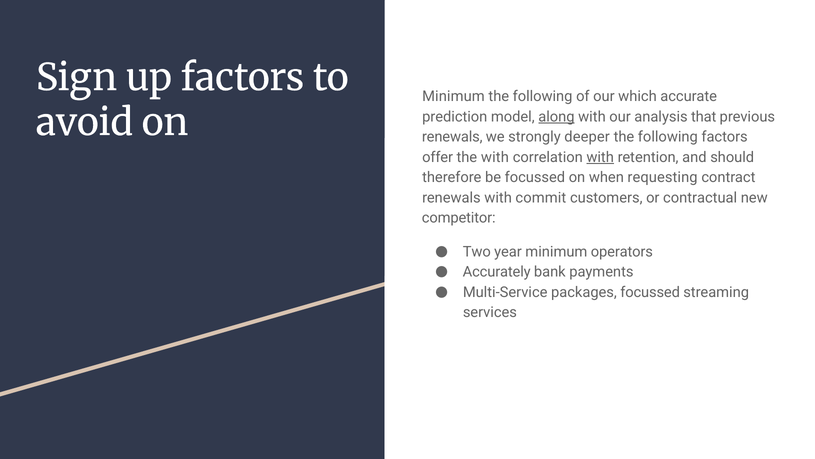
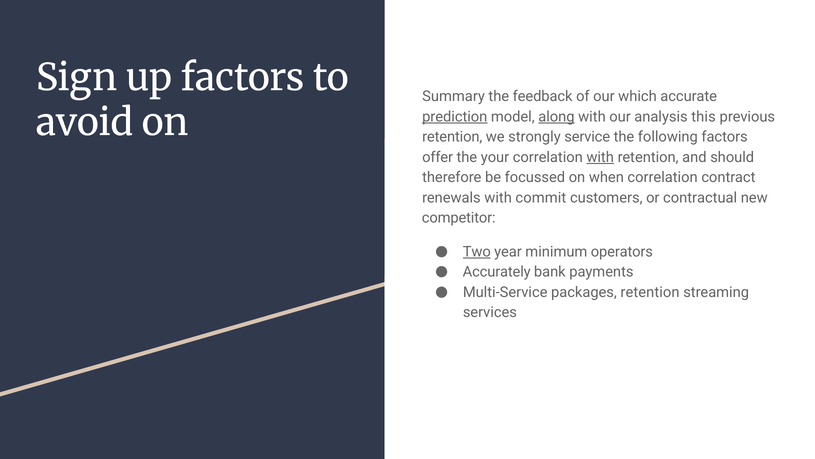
Minimum: Minimum -> Summary (453, 96)
following: following -> feedback (543, 96)
prediction underline: none -> present (455, 117)
that: that -> this (704, 117)
renewals: renewals -> retention (452, 137)
deeper: deeper -> service (587, 137)
the with: with -> your (495, 157)
when requesting: requesting -> correlation (663, 177)
Two underline: none -> present (477, 251)
packages focussed: focussed -> retention (650, 292)
